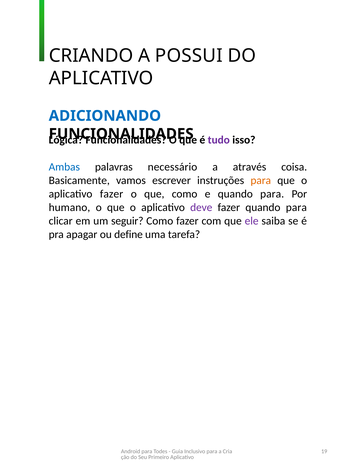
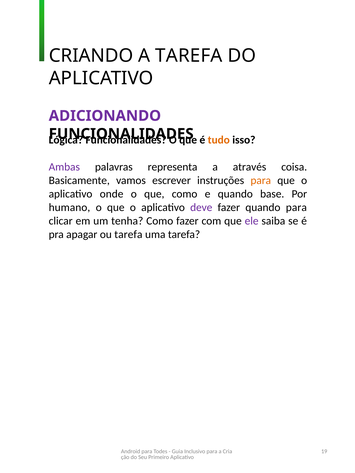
A POSSUI: POSSUI -> TAREFA (189, 56)
ADICIONANDO colour: blue -> purple (105, 116)
tudo colour: purple -> orange (219, 140)
Ambas colour: blue -> purple (64, 167)
necessário: necessário -> representa (173, 167)
aplicativo fazer: fazer -> onde (112, 194)
e quando para: para -> base (272, 194)
seguir: seguir -> tenha (127, 221)
ou define: define -> tarefa (128, 235)
